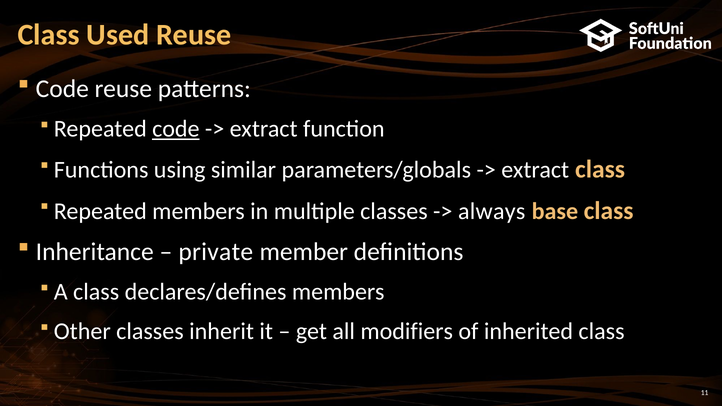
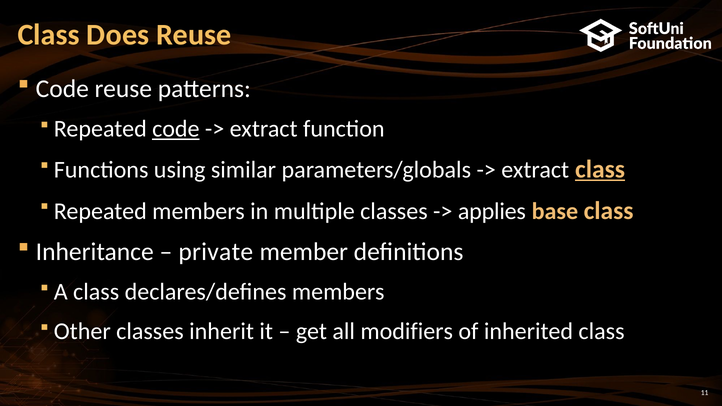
Used: Used -> Does (118, 35)
class underline: none -> present (600, 170)
always: always -> applies (492, 211)
